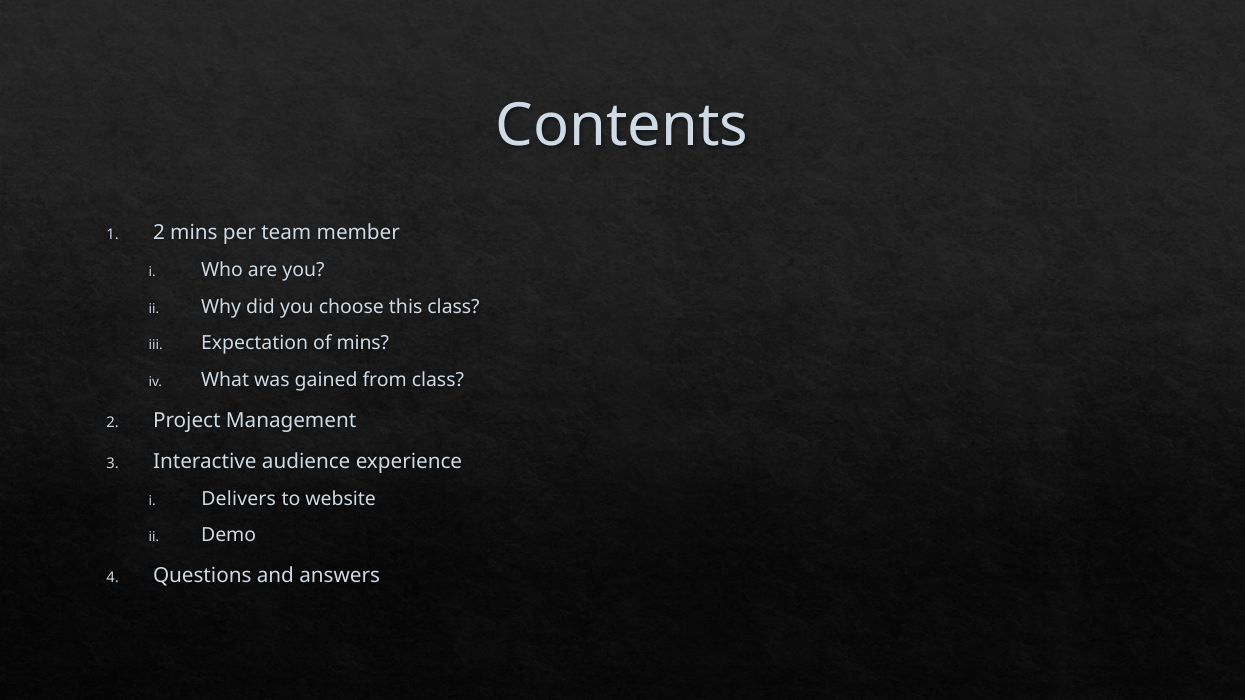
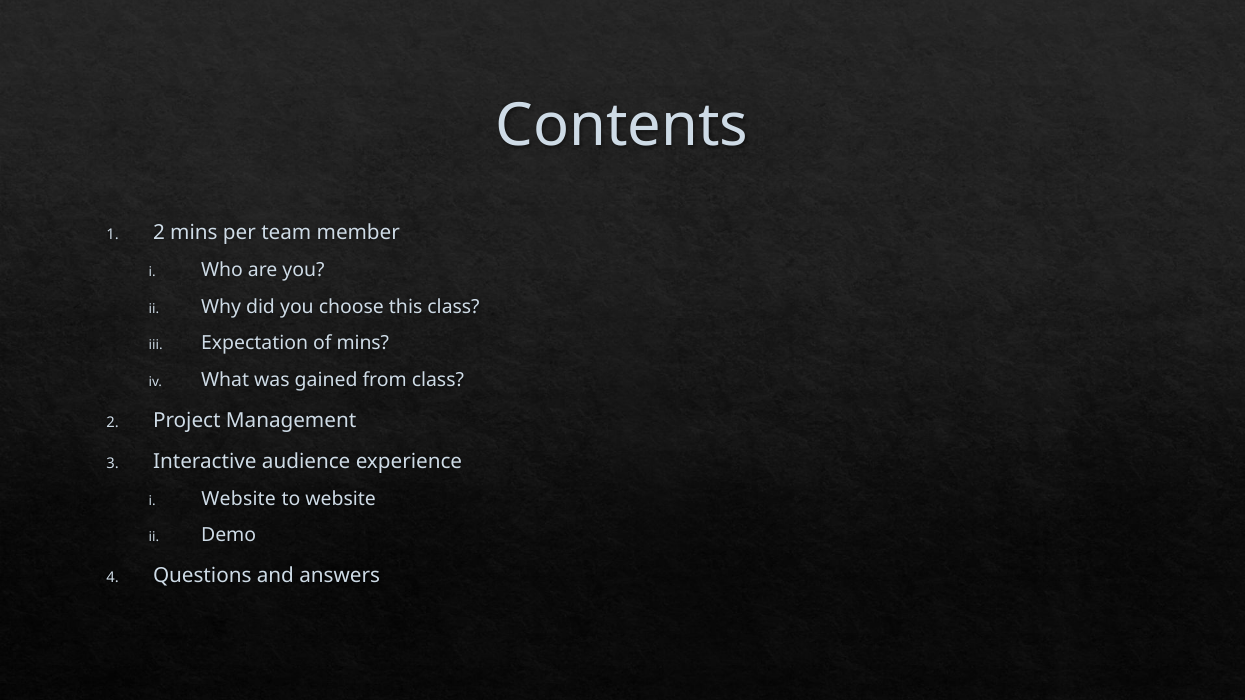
Delivers: Delivers -> Website (239, 499)
